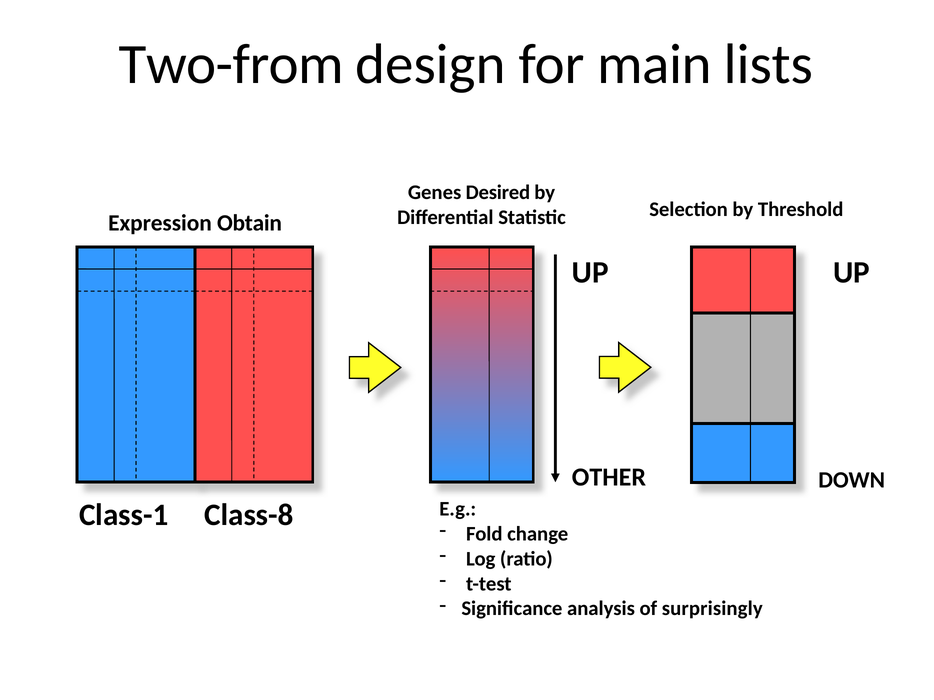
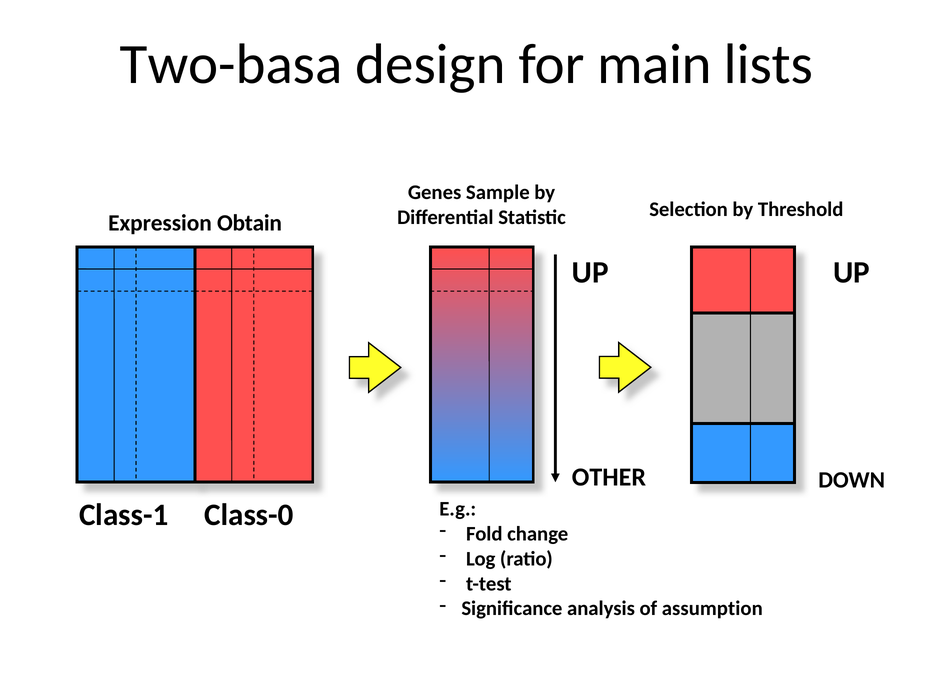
Two-from: Two-from -> Two-basa (231, 65)
Desired: Desired -> Sample (498, 193)
Class-8: Class-8 -> Class-0 (249, 515)
surprisingly: surprisingly -> assumption (712, 609)
